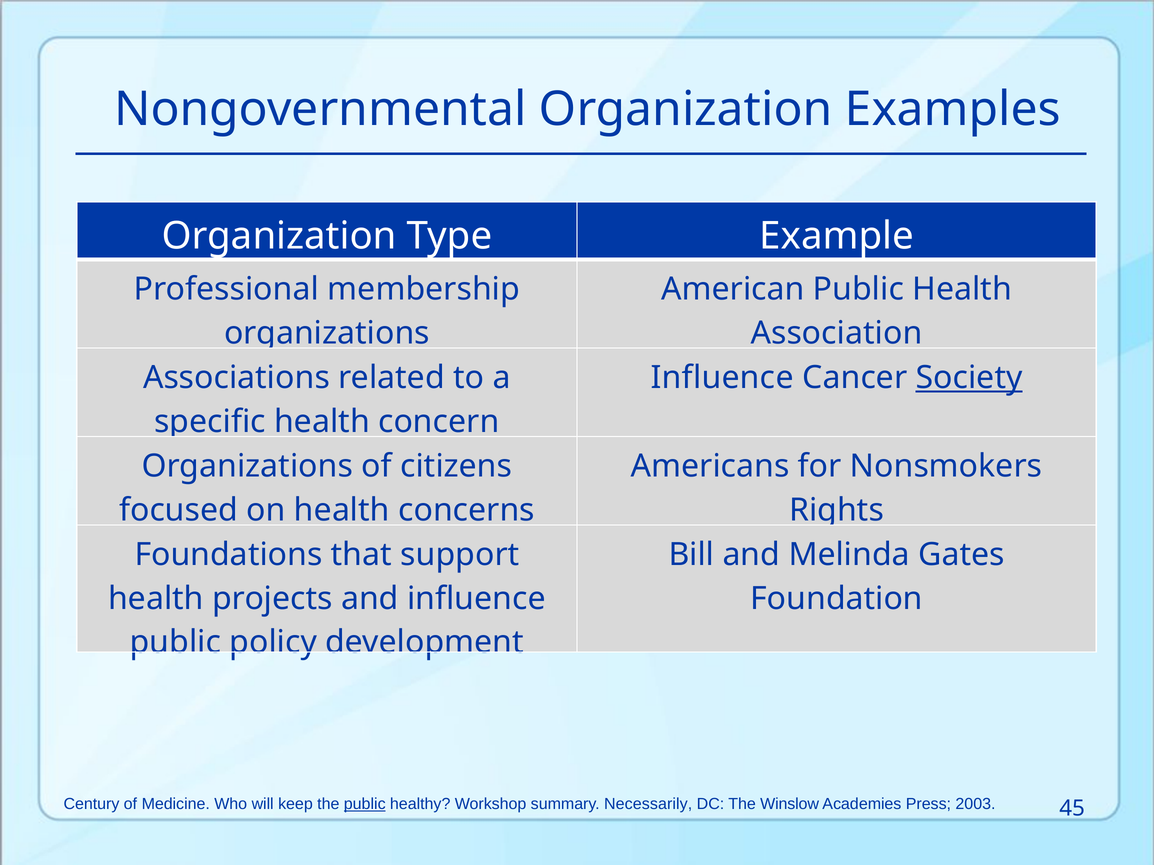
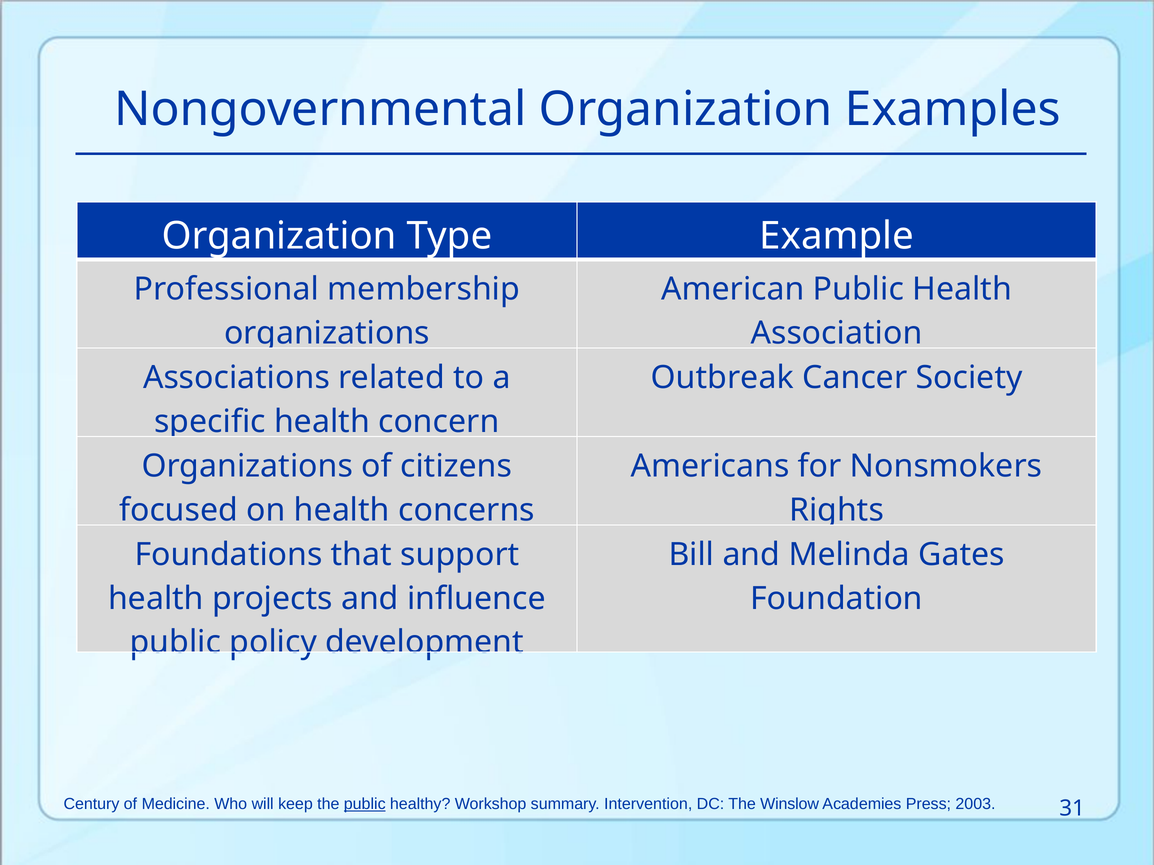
Influence: Influence -> Outbreak (722, 378)
Society underline: present -> none (969, 378)
Necessarily: Necessarily -> Intervention (648, 805)
45: 45 -> 31 (1072, 809)
